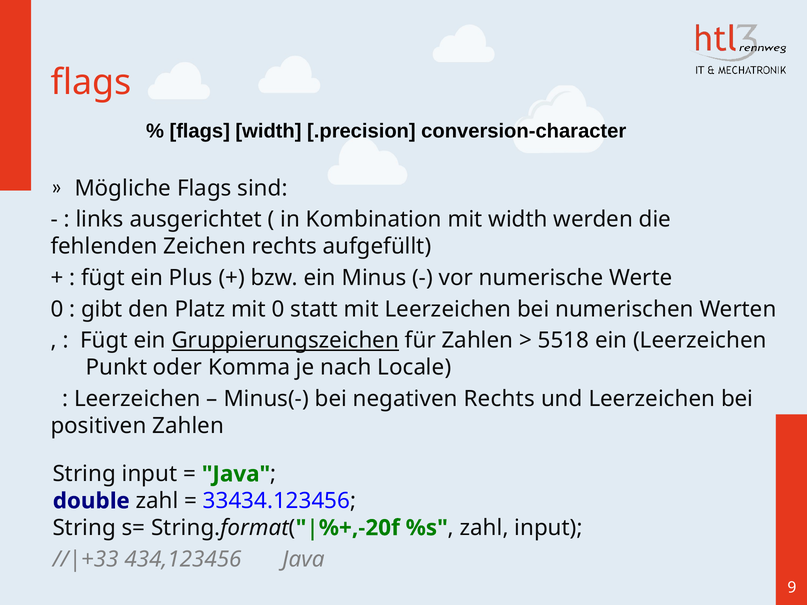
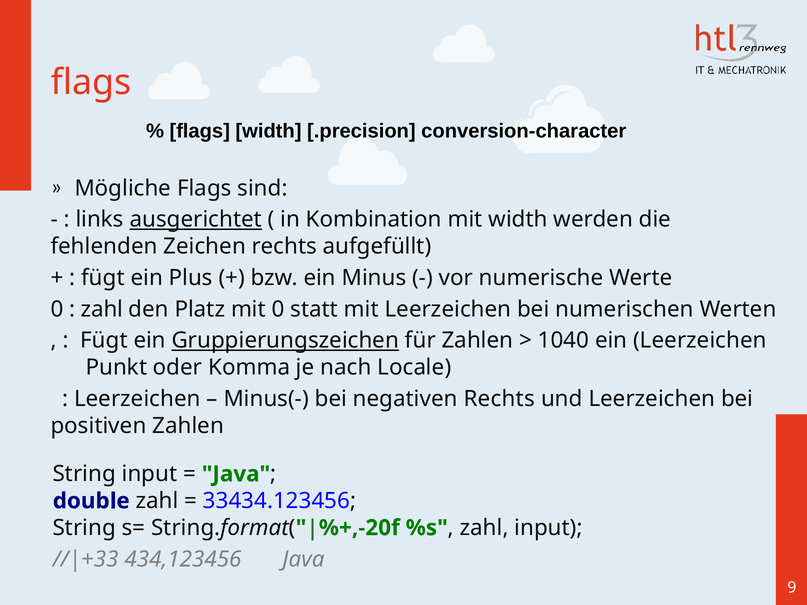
ausgerichtet underline: none -> present (196, 220)
gibt: gibt -> zahl (102, 309)
5518: 5518 -> 1040 (563, 341)
